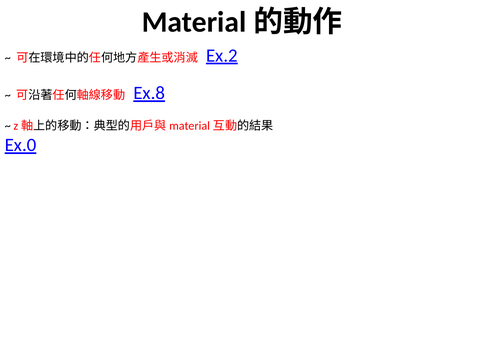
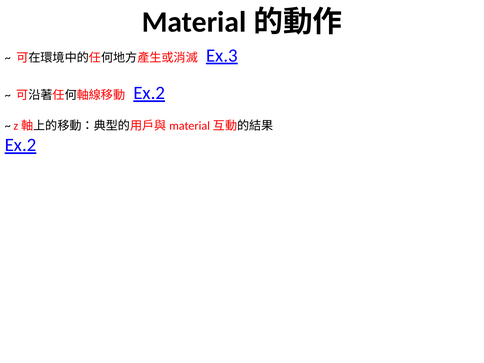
Ex.2: Ex.2 -> Ex.3 (222, 55)
Ex.8: Ex.8 -> Ex.2 (149, 93)
Ex.0: Ex.0 -> Ex.2 (21, 145)
